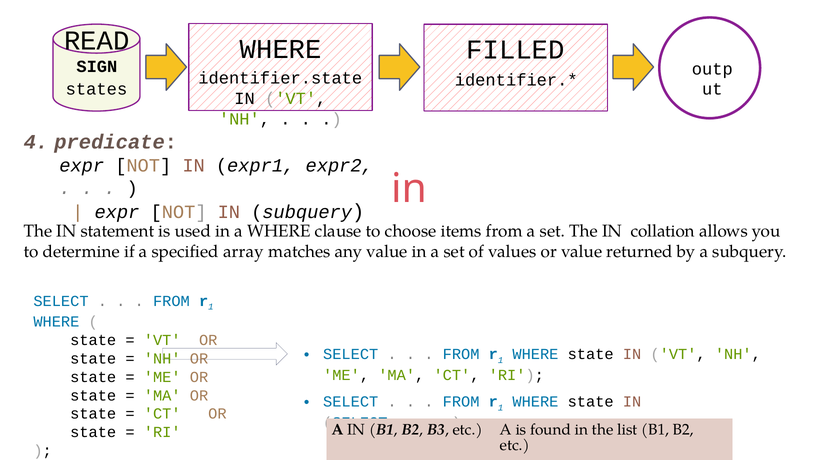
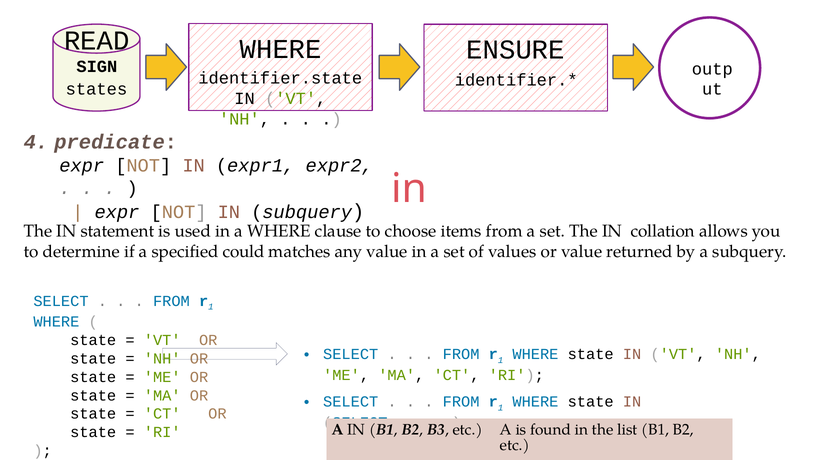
FILLED: FILLED -> ENSURE (516, 50)
array: array -> could (244, 252)
